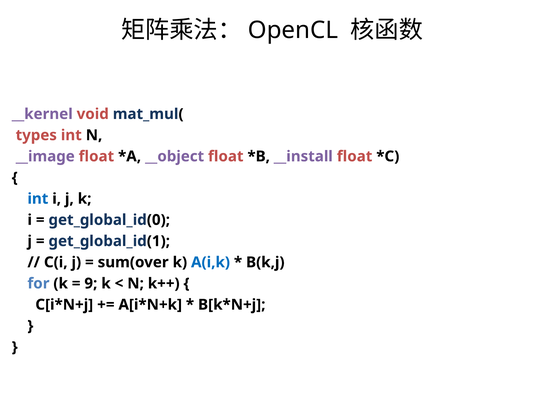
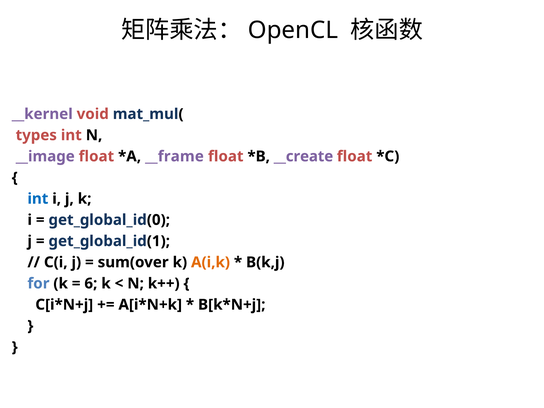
__object: __object -> __frame (174, 156)
__install: __install -> __create (303, 156)
A(i,k colour: blue -> orange (211, 262)
9: 9 -> 6 (91, 283)
